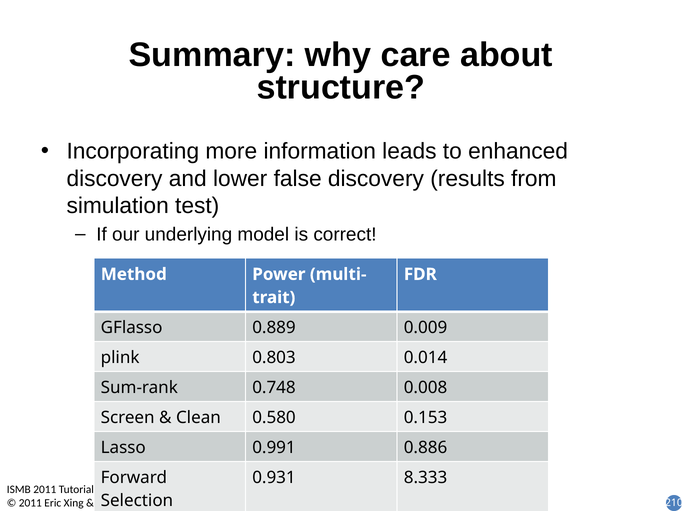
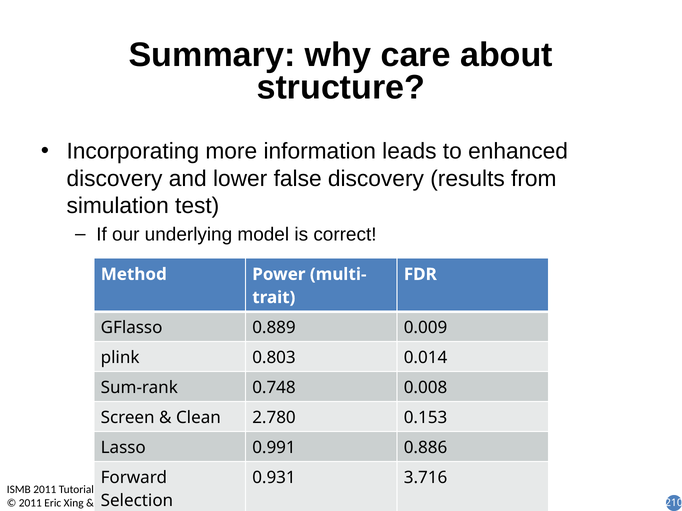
0.580: 0.580 -> 2.780 (274, 418)
8.333: 8.333 -> 3.716 (426, 478)
